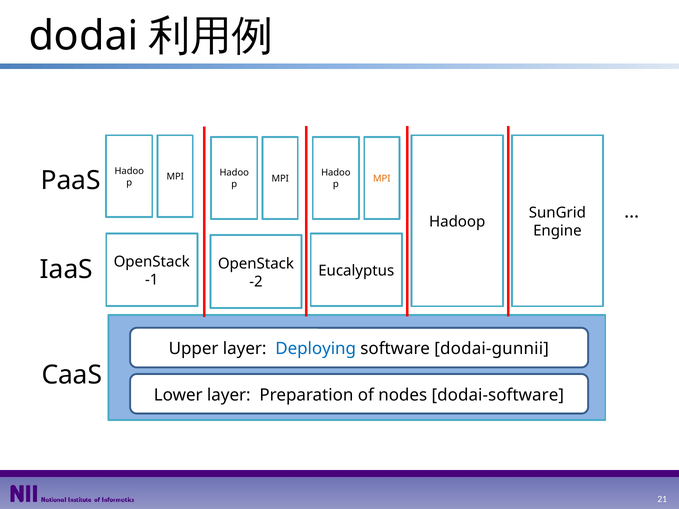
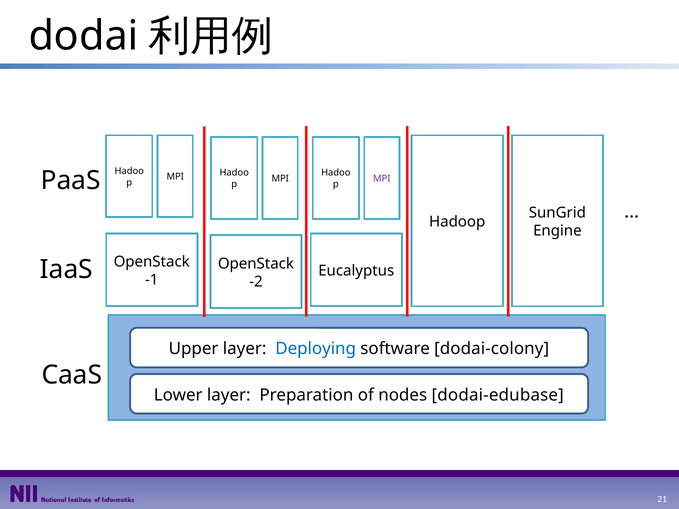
MPI colour: orange -> purple (382, 179)
dodai-gunnii: dodai-gunnii -> dodai-colony (492, 349)
dodai-software: dodai-software -> dodai-edubase (498, 395)
